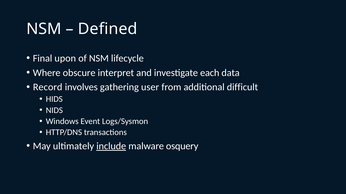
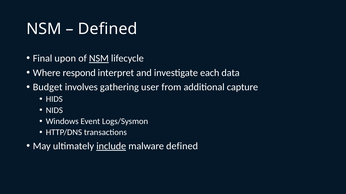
NSM underline: none -> present (99, 58)
obscure: obscure -> respond (79, 73)
Record: Record -> Budget (48, 87)
difficult: difficult -> capture (242, 87)
malware osquery: osquery -> defined (182, 146)
